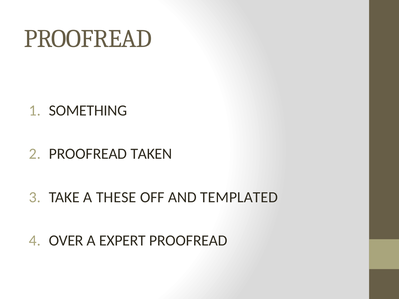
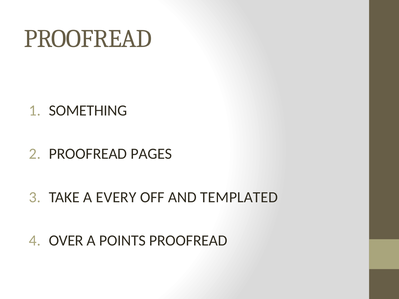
TAKEN: TAKEN -> PAGES (151, 154)
THESE: THESE -> EVERY (116, 197)
EXPERT: EXPERT -> POINTS (122, 241)
